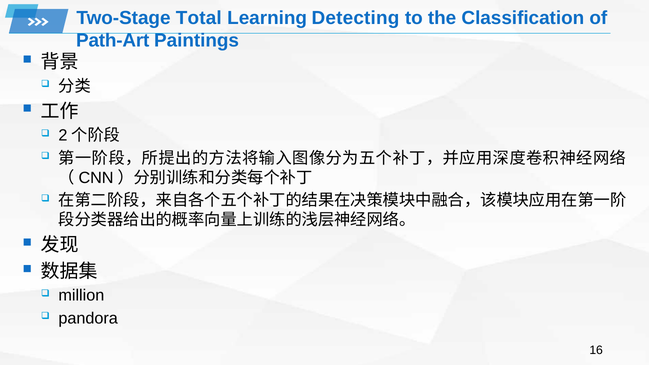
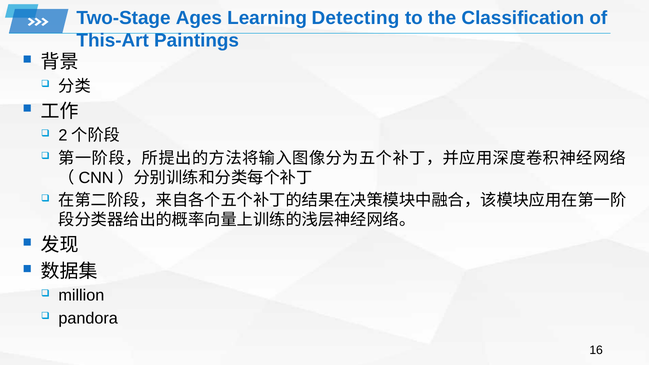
Total: Total -> Ages (199, 18)
Path-Art: Path-Art -> This-Art (113, 41)
